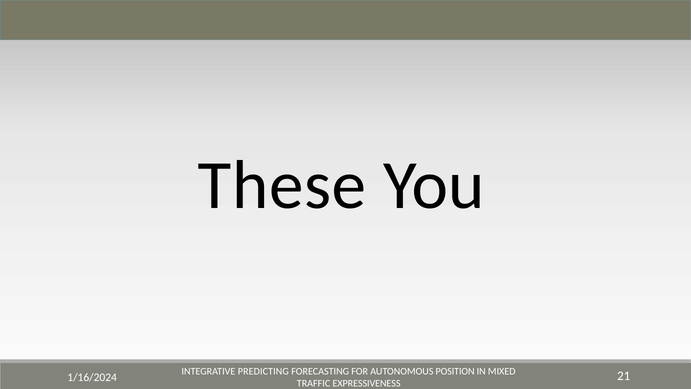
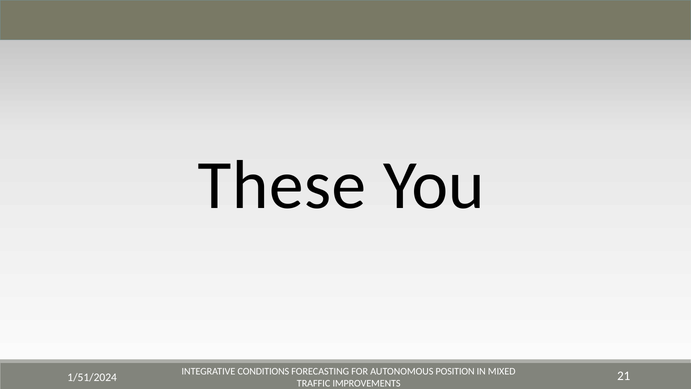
PREDICTING: PREDICTING -> CONDITIONS (263, 371)
1/16/2024: 1/16/2024 -> 1/51/2024 (92, 377)
EXPRESSIVENESS: EXPRESSIVENESS -> IMPROVEMENTS (367, 383)
